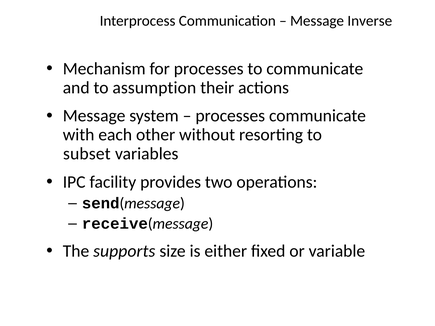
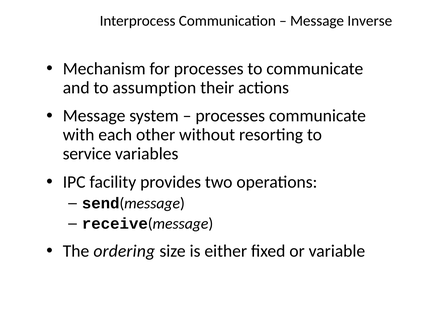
subset: subset -> service (87, 154)
supports: supports -> ordering (124, 251)
